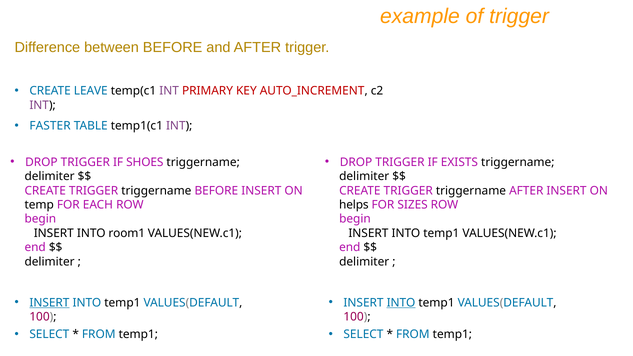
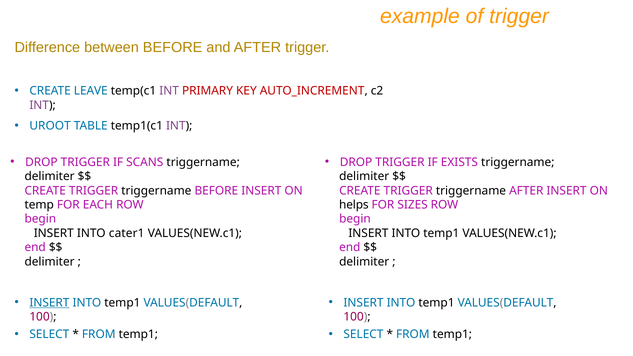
FASTER: FASTER -> UROOT (50, 126)
SHOES: SHOES -> SCANS (145, 162)
room1: room1 -> cater1 (127, 233)
INTO underline: present -> none (401, 303)
